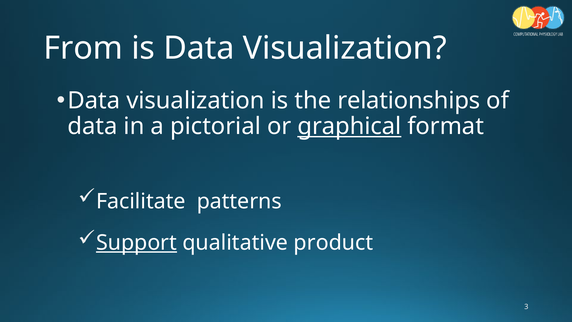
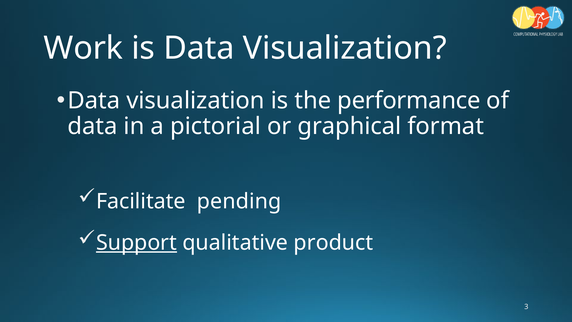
From: From -> Work (83, 48)
relationships: relationships -> performance (409, 100)
graphical underline: present -> none (349, 126)
patterns: patterns -> pending (239, 201)
